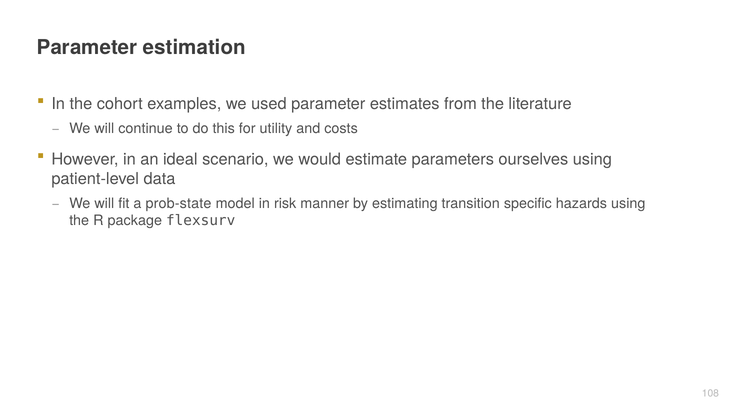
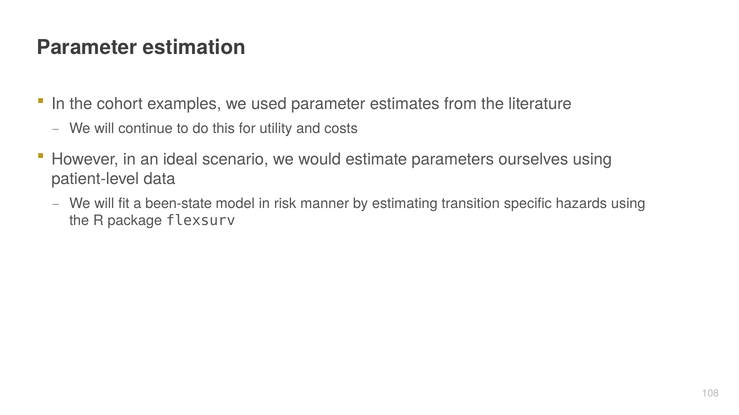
prob-state: prob-state -> been-state (179, 204)
